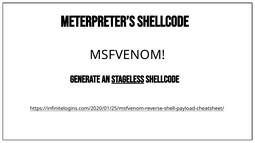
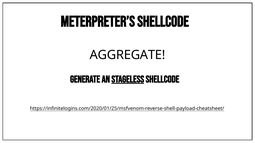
MSFVENOM: MSFVENOM -> AGGREGATE (128, 55)
